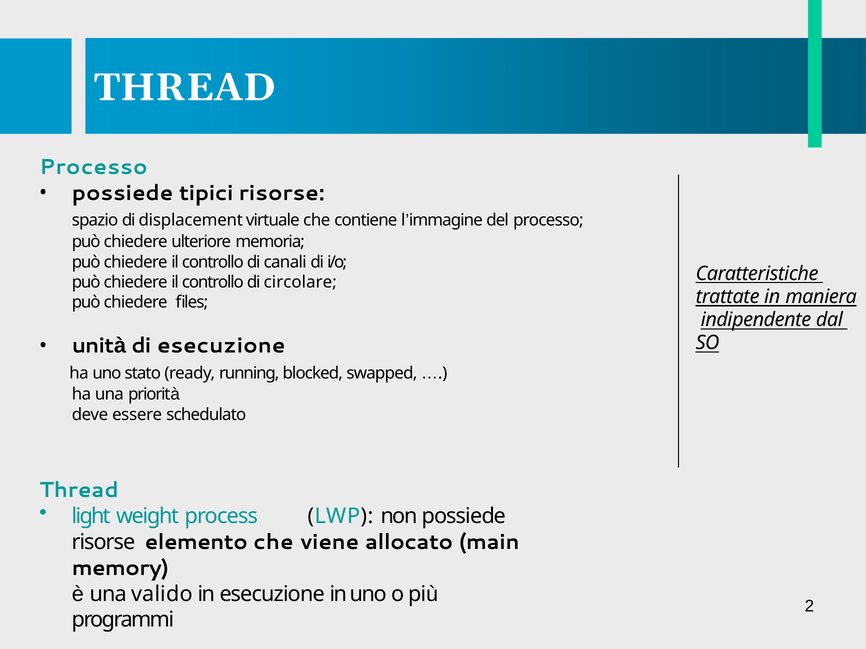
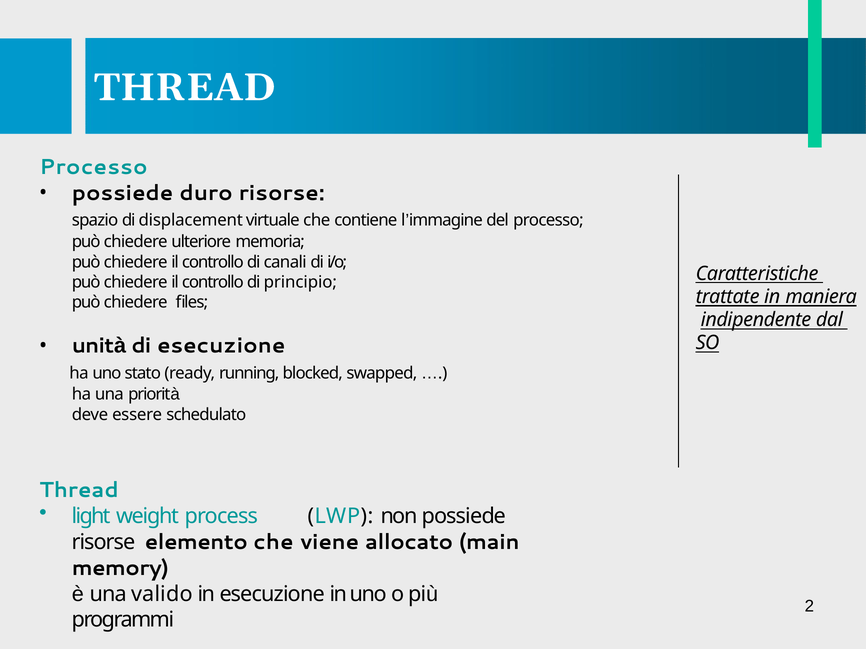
tipici: tipici -> duro (206, 193)
circolare: circolare -> principio (300, 282)
